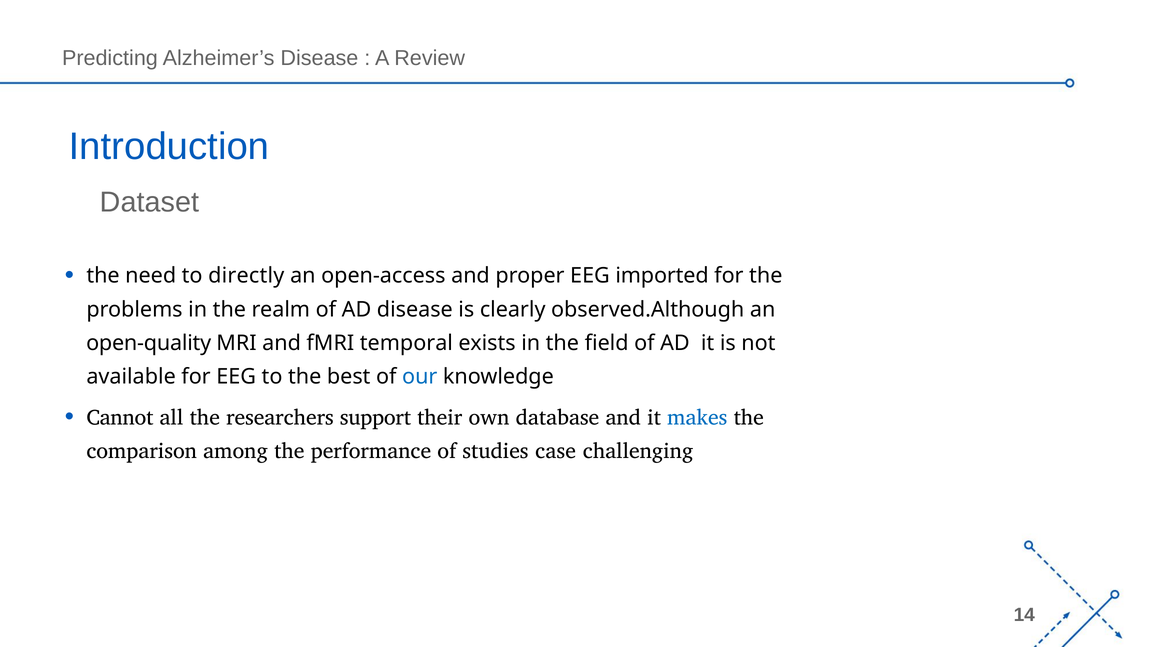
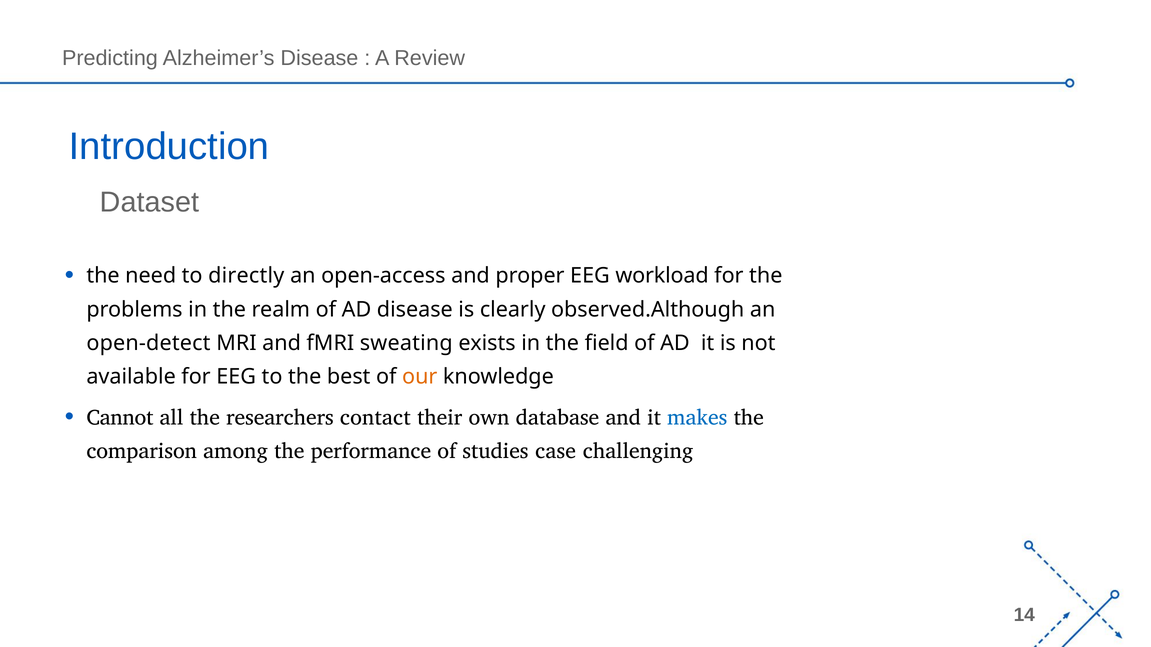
imported: imported -> workload (662, 276)
open-quality: open-quality -> open-detect (148, 343)
temporal: temporal -> sweating (406, 343)
our colour: blue -> orange (420, 377)
support: support -> contact (375, 418)
